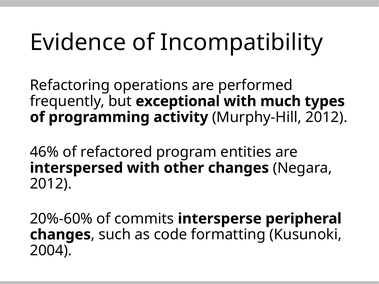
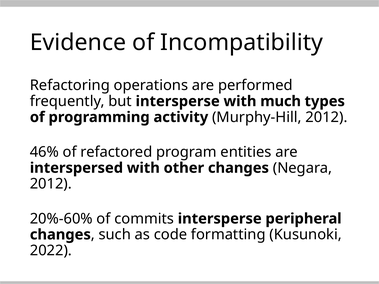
but exceptional: exceptional -> intersperse (178, 101)
2004: 2004 -> 2022 (51, 251)
